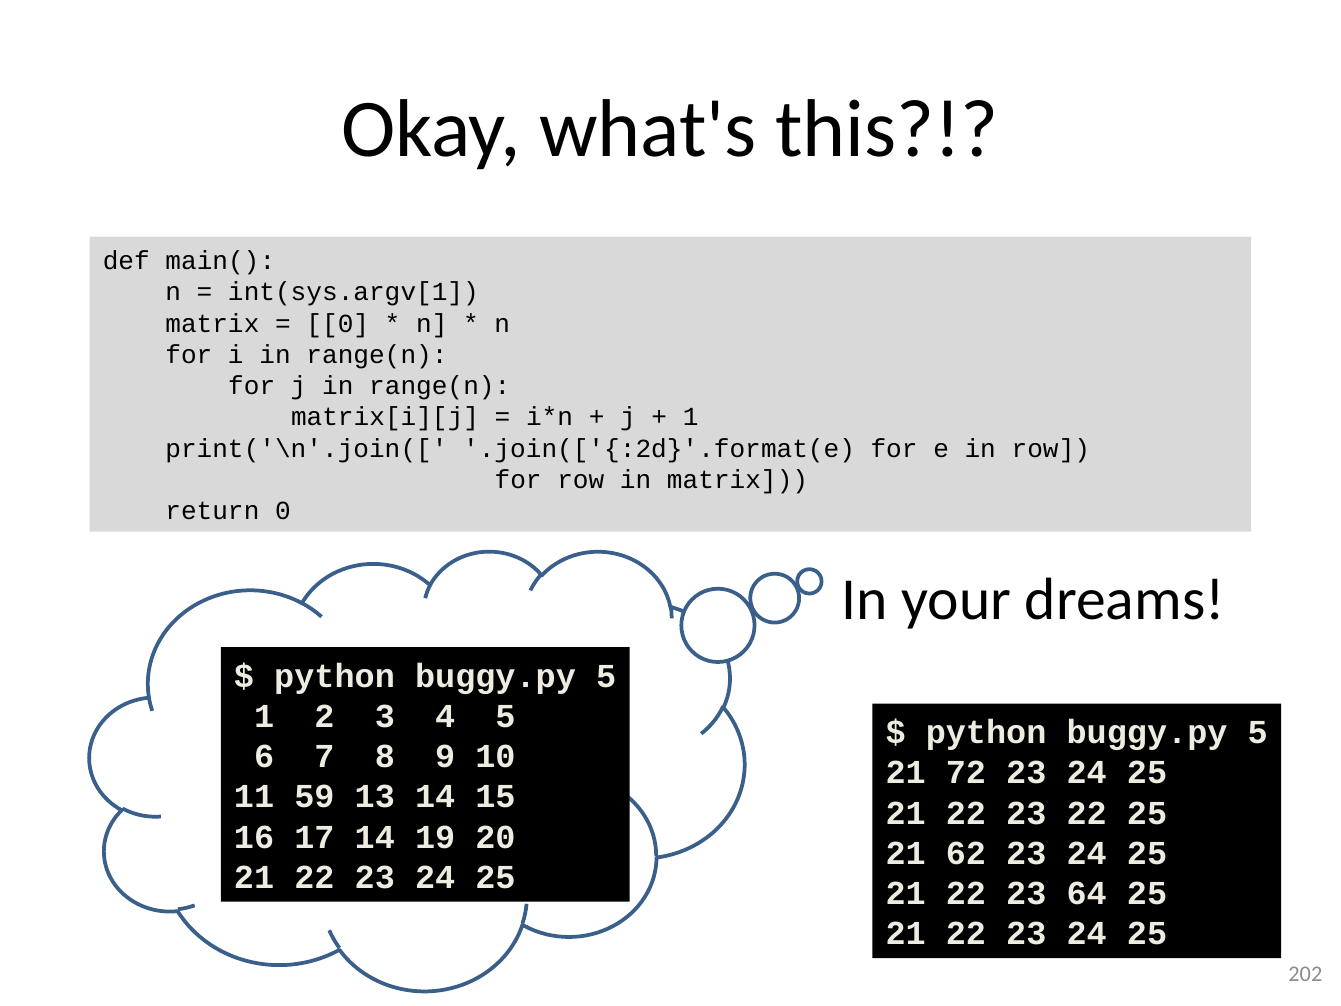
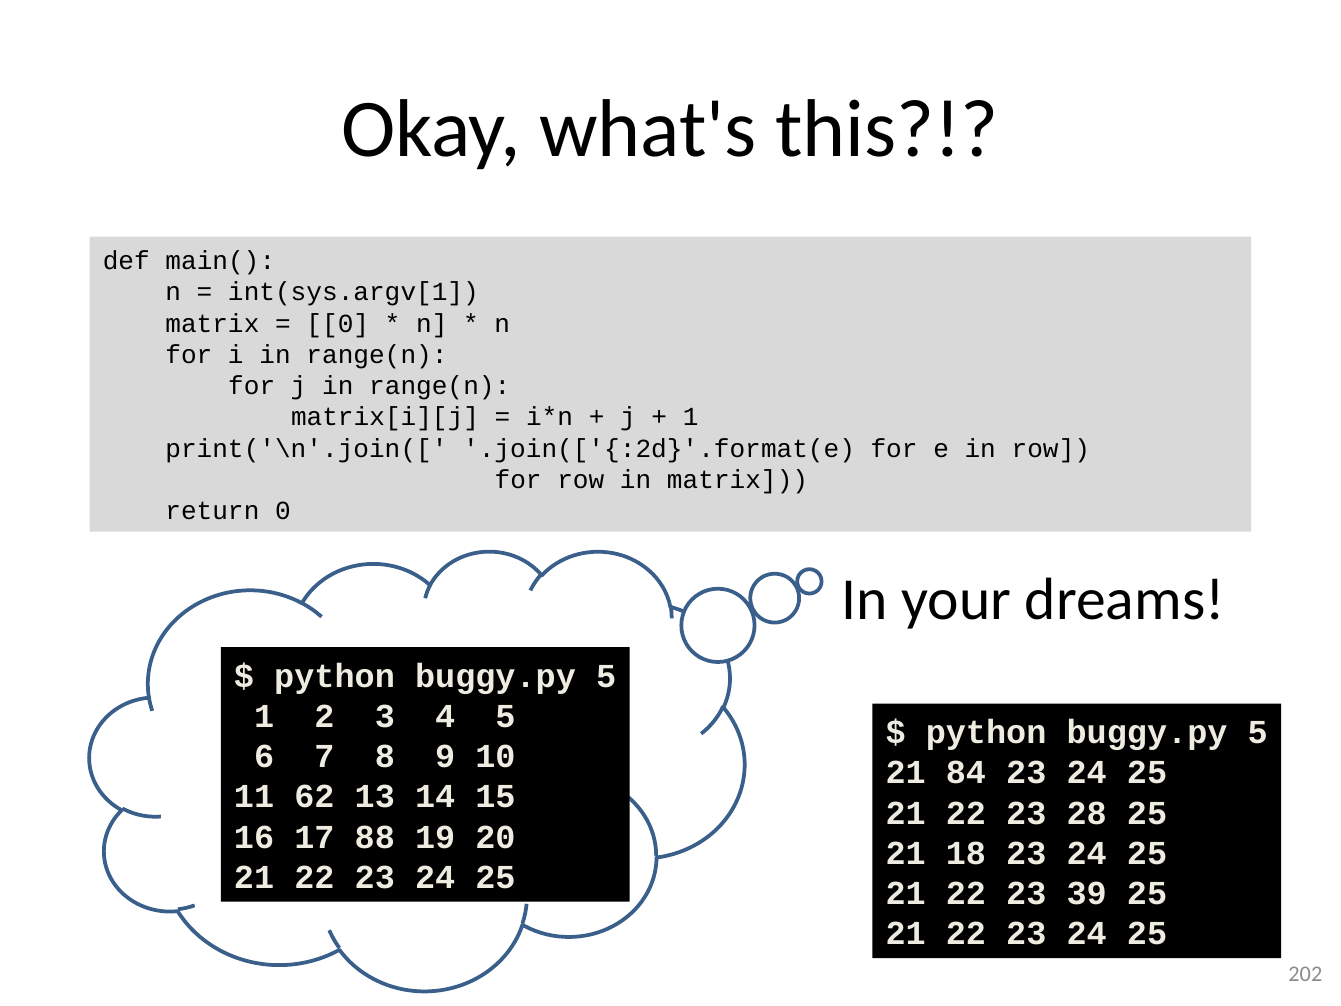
72: 72 -> 84 (966, 773)
59: 59 -> 62 (314, 797)
23 22: 22 -> 28 (1087, 813)
17 14: 14 -> 88 (375, 837)
62: 62 -> 18 (966, 853)
64: 64 -> 39 (1087, 893)
